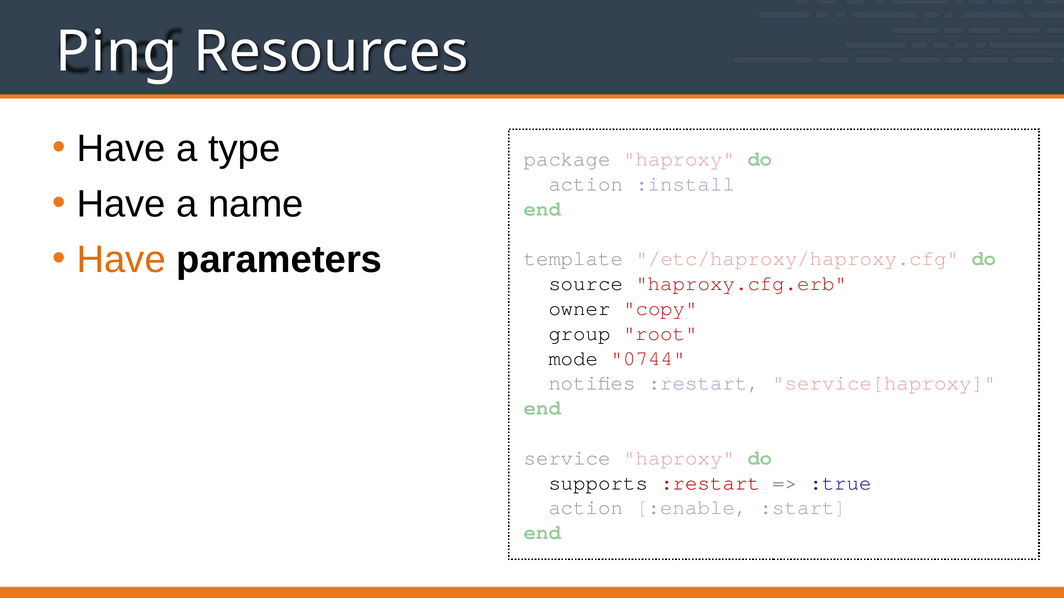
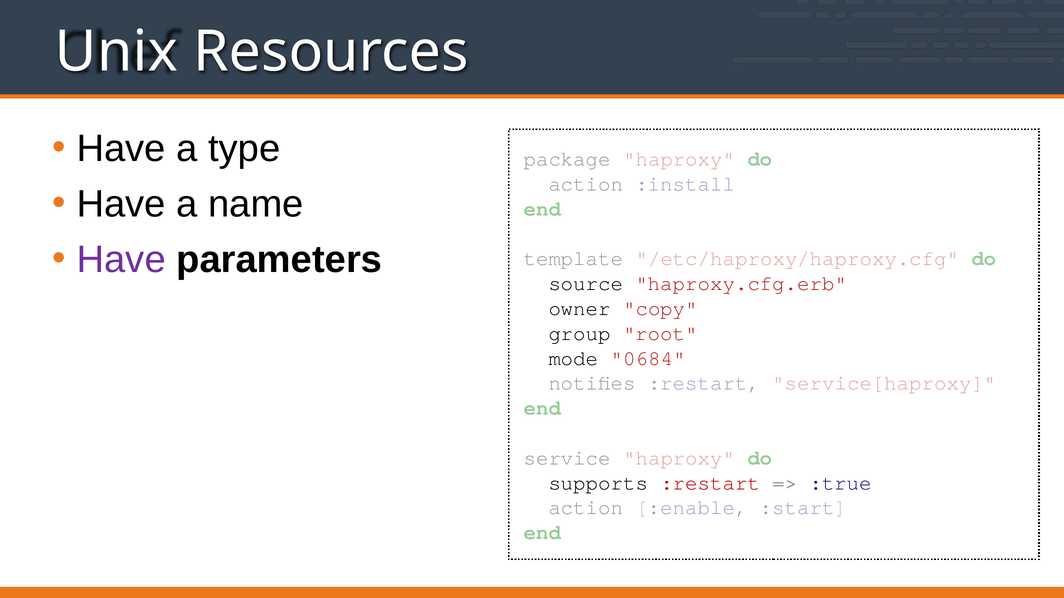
Ping: Ping -> Unix (116, 52)
Have colour: orange -> purple (121, 260)
0744: 0744 -> 0684 (648, 358)
